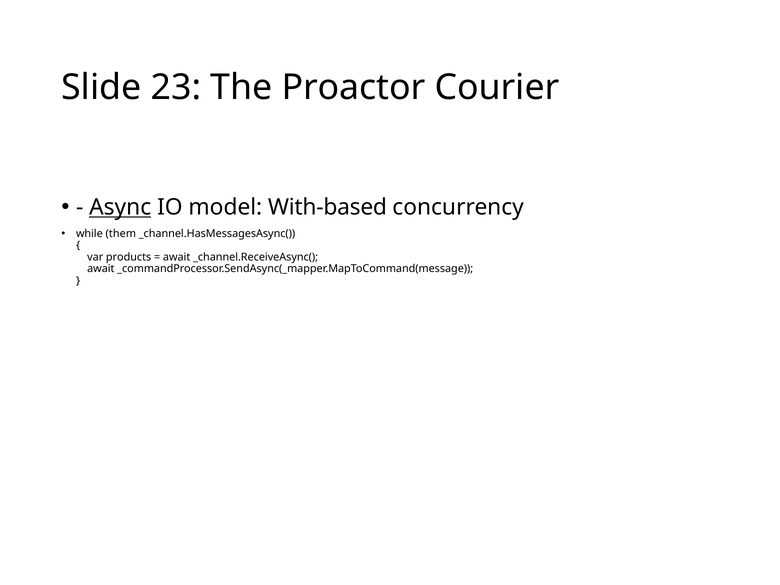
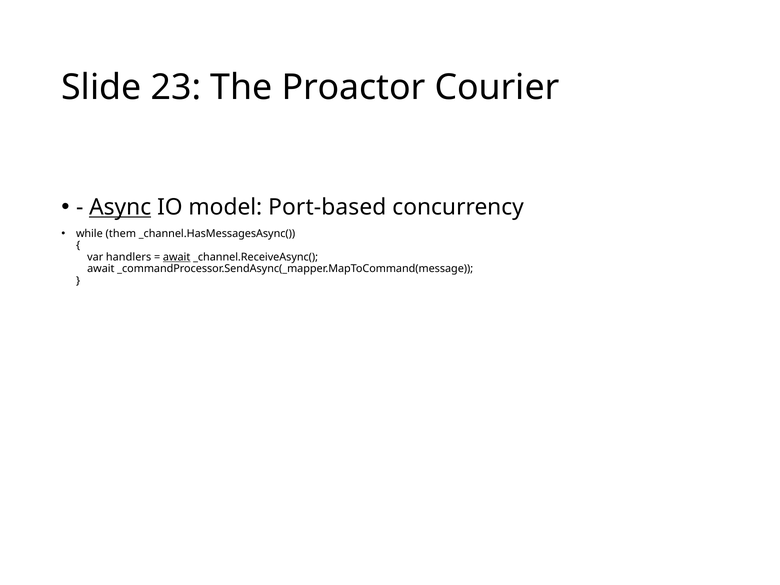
With-based: With-based -> Port-based (327, 207)
products: products -> handlers (129, 257)
await underline: none -> present (177, 257)
